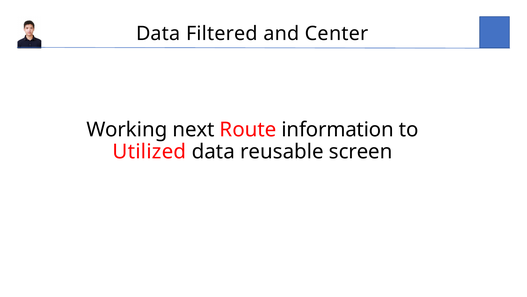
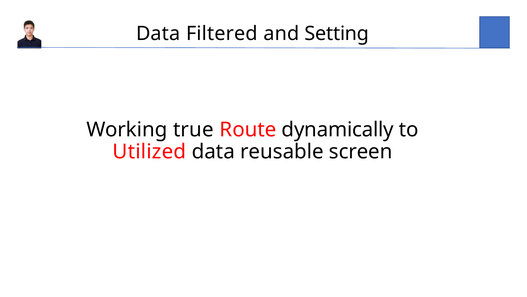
Center: Center -> Setting (337, 34)
next: next -> true (193, 129)
information: information -> dynamically (338, 129)
